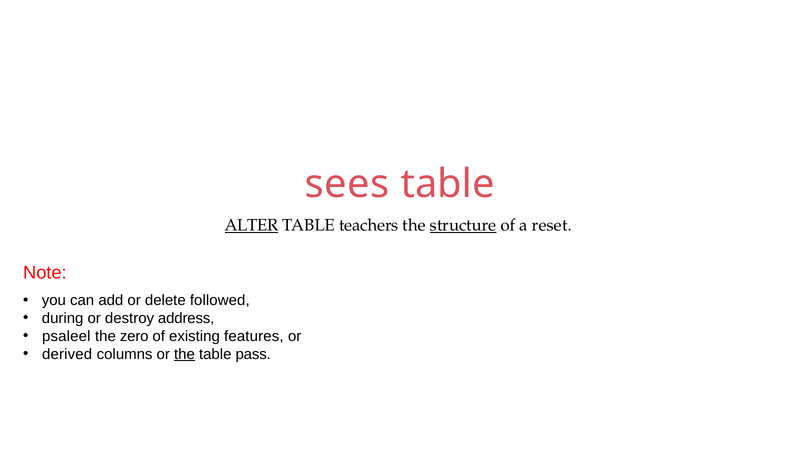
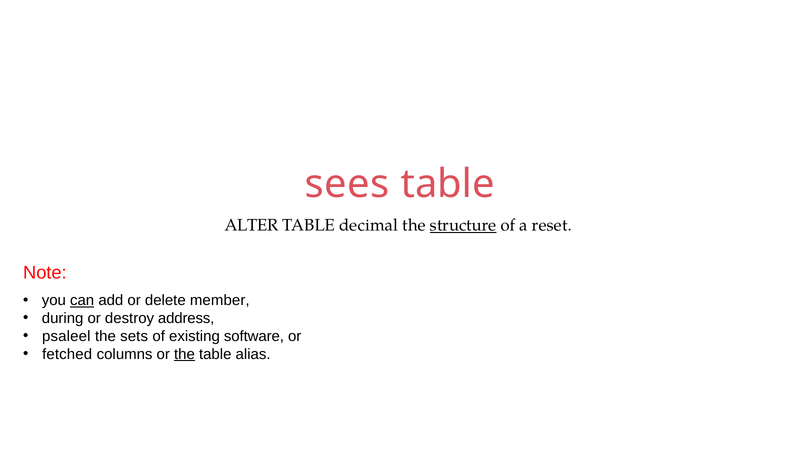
ALTER underline: present -> none (252, 226)
teachers: teachers -> decimal (369, 226)
can underline: none -> present (82, 301)
followed: followed -> member (220, 301)
zero: zero -> sets (134, 337)
features: features -> software (254, 337)
derived: derived -> fetched (67, 355)
pass: pass -> alias (253, 355)
